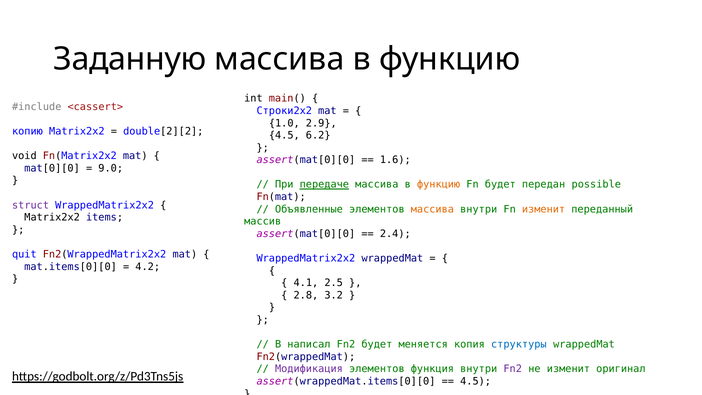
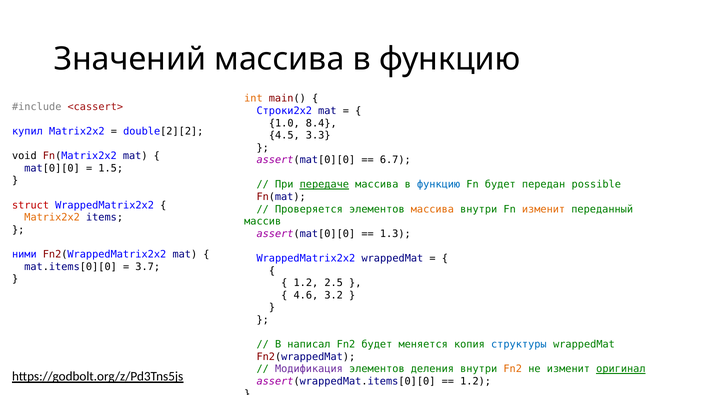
Заданную: Заданную -> Значений (130, 59)
int colour: black -> orange (253, 98)
2.9: 2.9 -> 8.4 (321, 123)
копию: копию -> купил (27, 131)
6.2: 6.2 -> 3.3 (318, 135)
1.6: 1.6 -> 6.7 (395, 160)
9.0: 9.0 -> 1.5 (111, 168)
функцию colour: orange -> blue (439, 185)
struct colour: purple -> red (31, 205)
Объявленные: Объявленные -> Проверяется (309, 209)
Matrix2x2 colour: black -> orange (52, 217)
2.4: 2.4 -> 1.3 (395, 234)
quit: quit -> ними (24, 254)
4.2: 4.2 -> 3.7 (148, 267)
4.1: 4.1 -> 1.2 (306, 283)
2.8: 2.8 -> 4.6 (306, 295)
функция: функция -> деления (432, 369)
Fn2 colour: purple -> orange (513, 369)
оригинал underline: none -> present (621, 369)
4.5: 4.5 -> 1.2 (476, 381)
